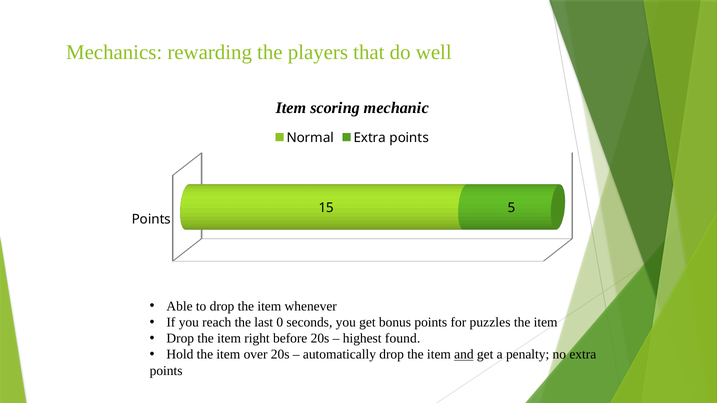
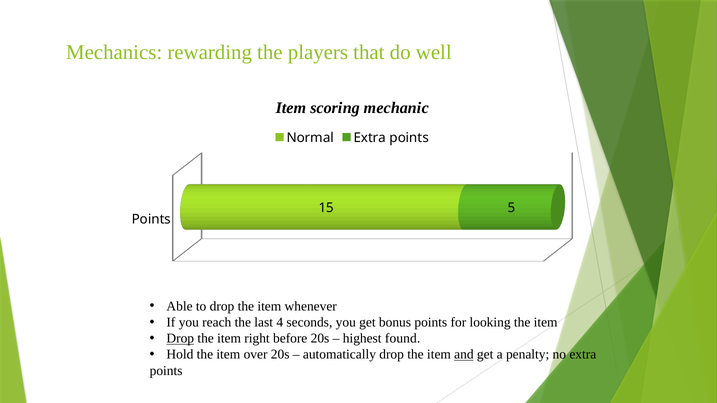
0: 0 -> 4 (280, 323)
puzzles: puzzles -> looking (490, 323)
Drop underline: none -> present (180, 339)
